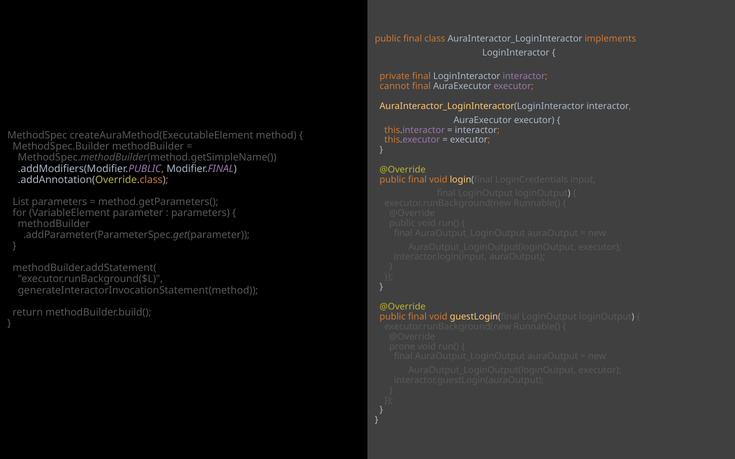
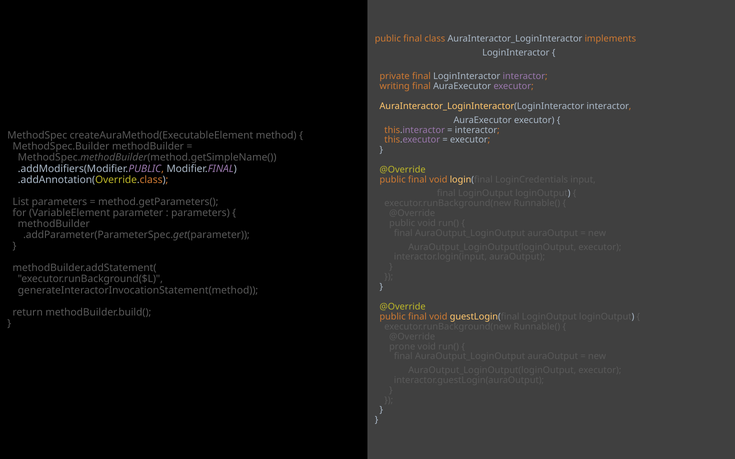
cannot: cannot -> writing (395, 86)
